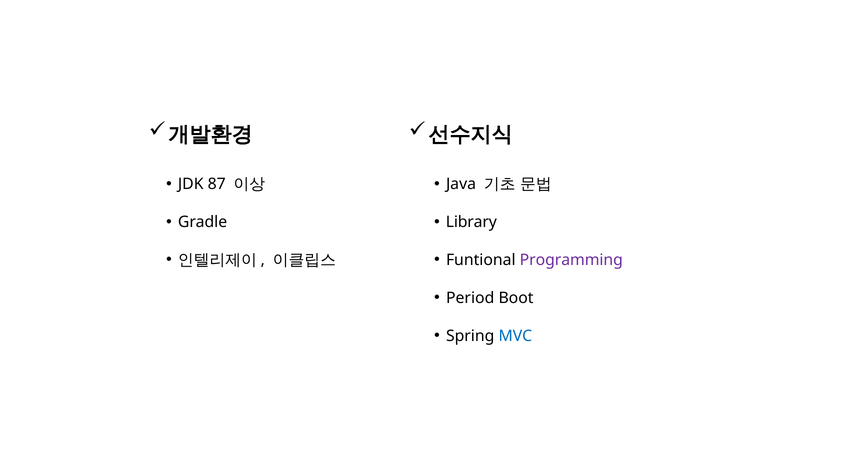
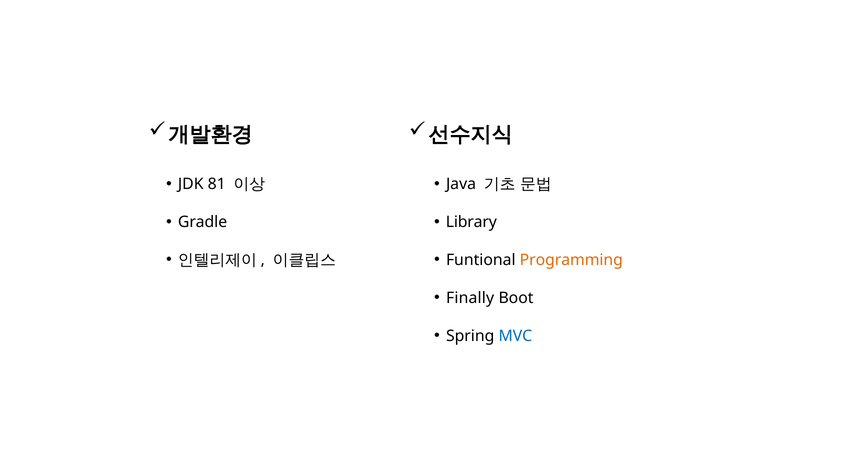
87: 87 -> 81 (217, 184)
Programming colour: purple -> orange (571, 260)
Period: Period -> Finally (470, 298)
